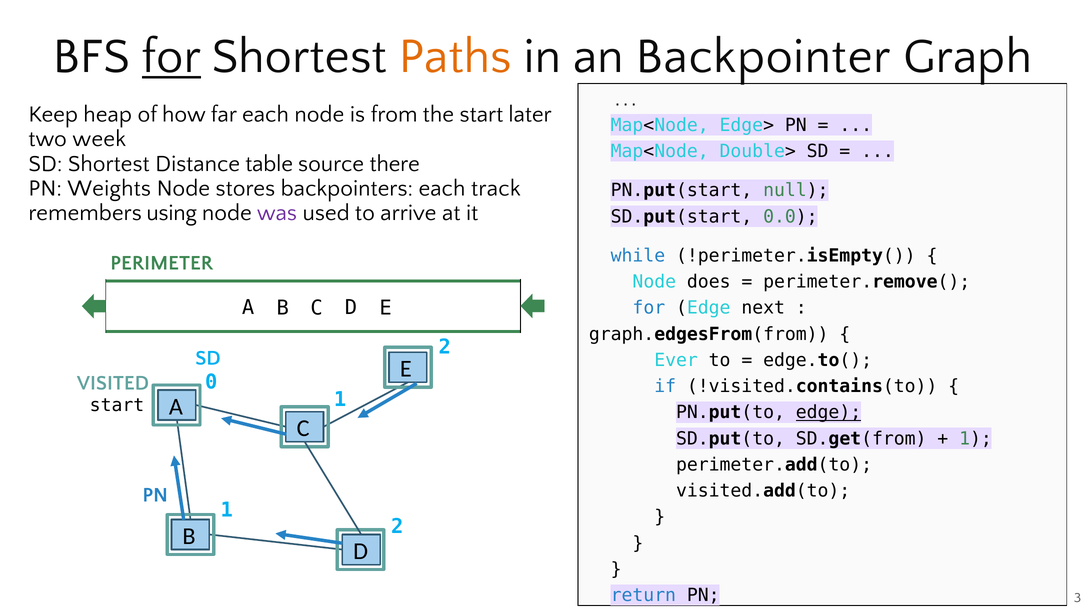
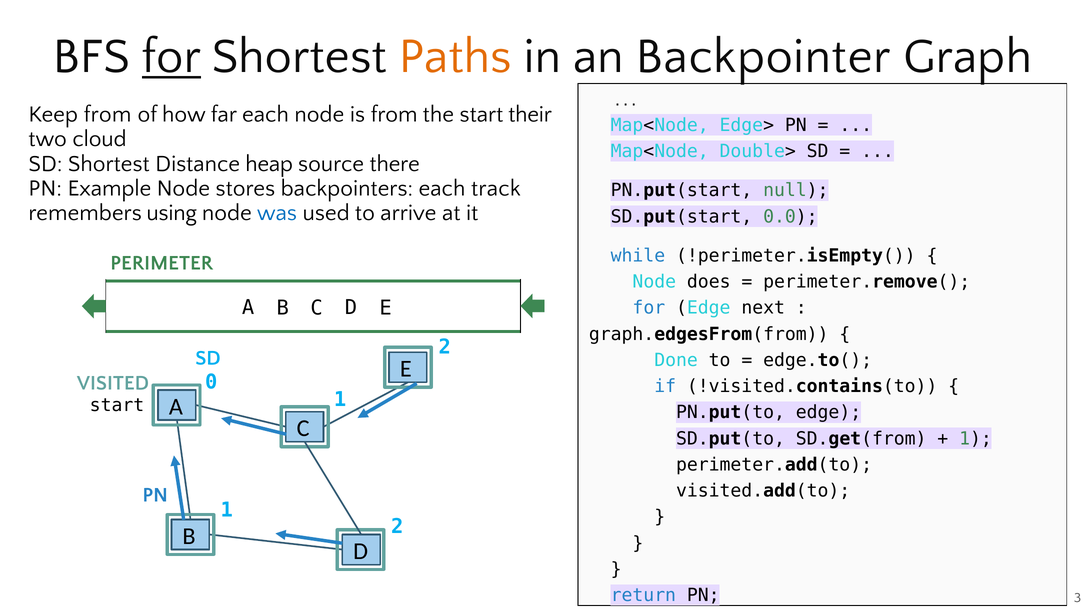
Keep heap: heap -> from (108, 114)
later: later -> their (530, 114)
week: week -> cloud (99, 139)
table: table -> heap (269, 163)
Weights: Weights -> Example (109, 188)
was colour: purple -> blue (277, 212)
Ever: Ever -> Done (676, 360)
edge underline: present -> none (828, 412)
